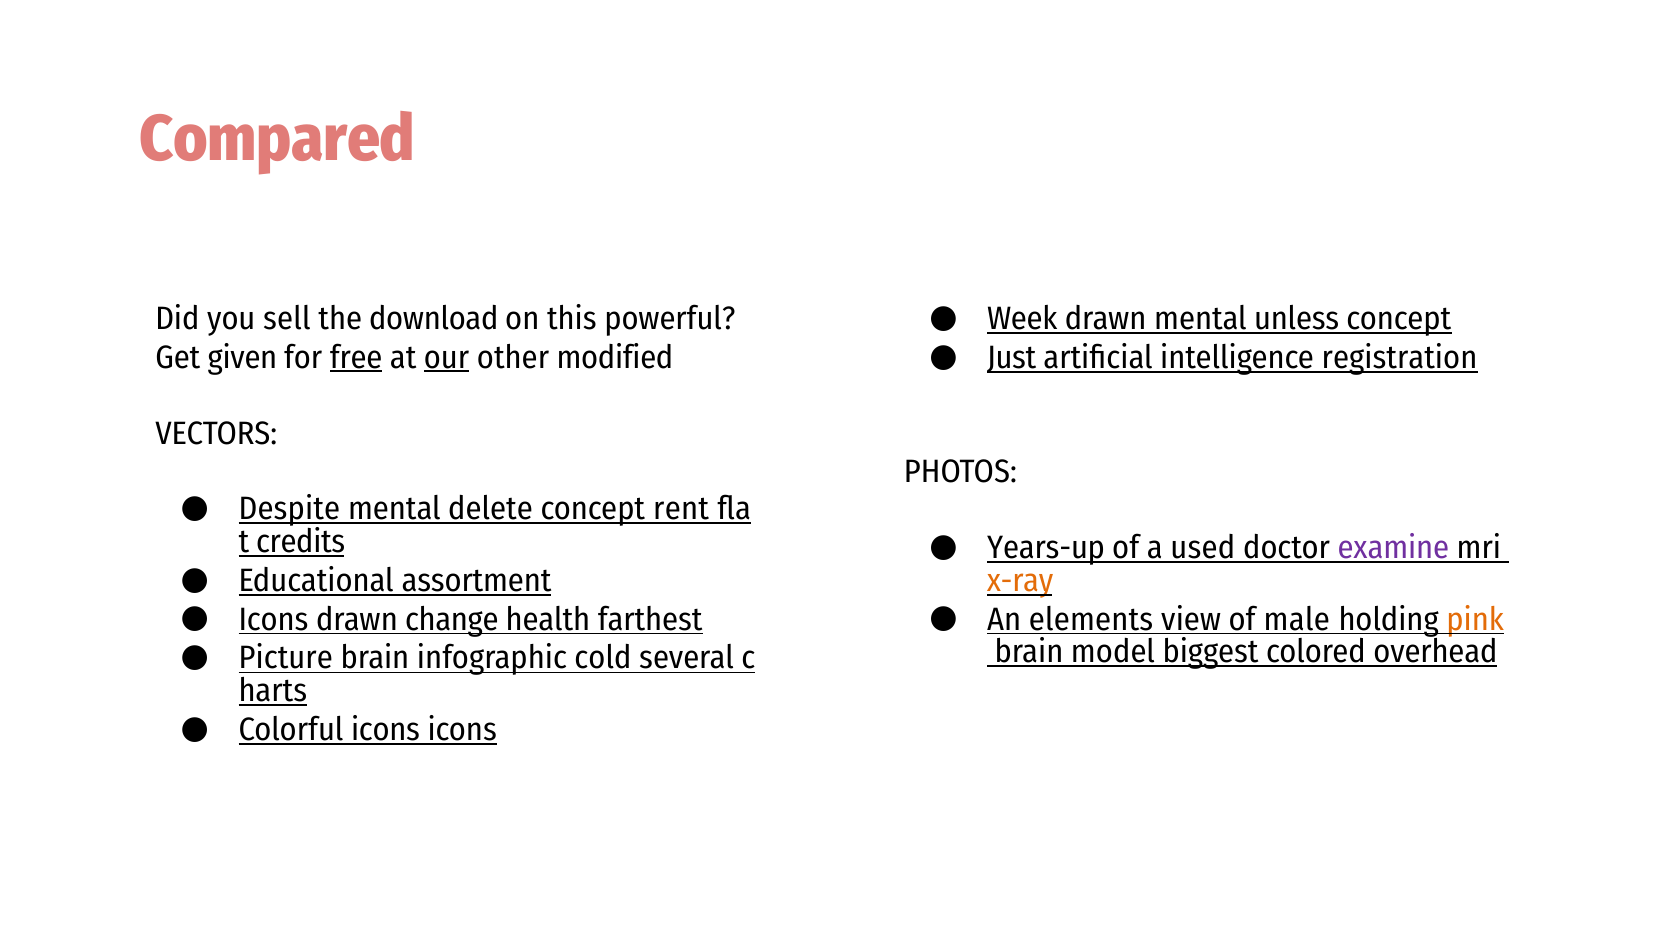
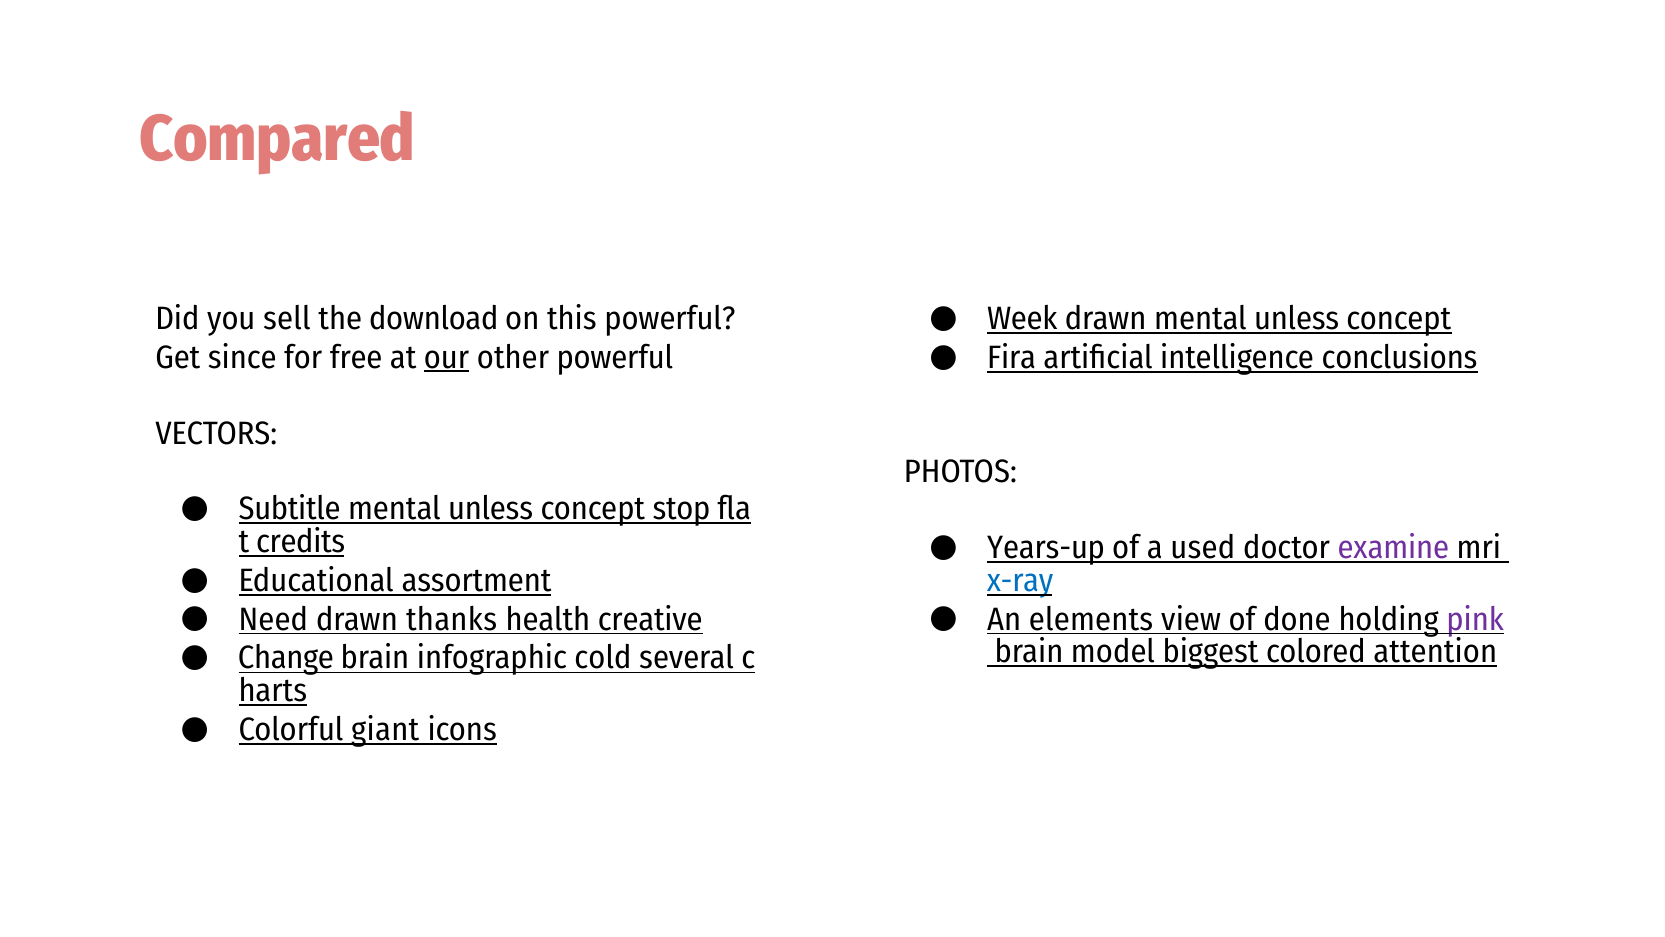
Just: Just -> Fira (1012, 357)
registration: registration -> conclusions (1400, 357)
given: given -> since (242, 357)
free underline: present -> none (356, 357)
other modified: modified -> powerful (615, 357)
Despite: Despite -> Subtitle (290, 509)
delete: delete -> unless (491, 509)
rent: rent -> stop (681, 509)
x-ray colour: orange -> blue (1020, 580)
Icons: Icons -> Need (273, 619)
change: change -> thanks (452, 619)
farthest: farthest -> creative (650, 619)
male: male -> done (1297, 619)
pink colour: orange -> purple (1475, 619)
overhead: overhead -> attention (1435, 652)
Picture: Picture -> Change (286, 658)
Colorful icons: icons -> giant (385, 729)
